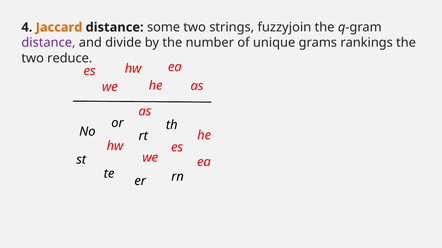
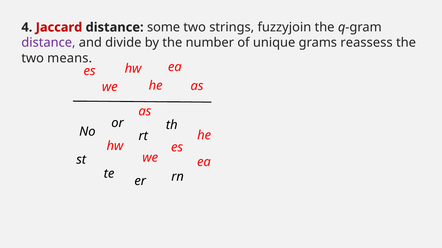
Jaccard colour: orange -> red (59, 27)
rankings: rankings -> reassess (367, 43)
reduce: reduce -> means (70, 58)
